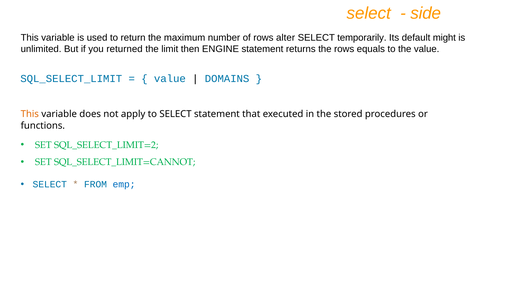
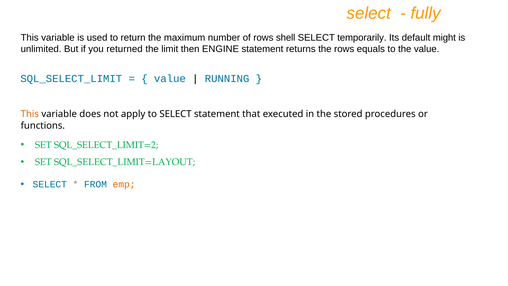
side: side -> fully (426, 13)
alter: alter -> shell (286, 38)
DOMAINS: DOMAINS -> RUNNING (227, 79)
SQL_SELECT_LIMIT=CANNOT: SQL_SELECT_LIMIT=CANNOT -> SQL_SELECT_LIMIT=LAYOUT (125, 162)
emp colour: blue -> orange (124, 184)
